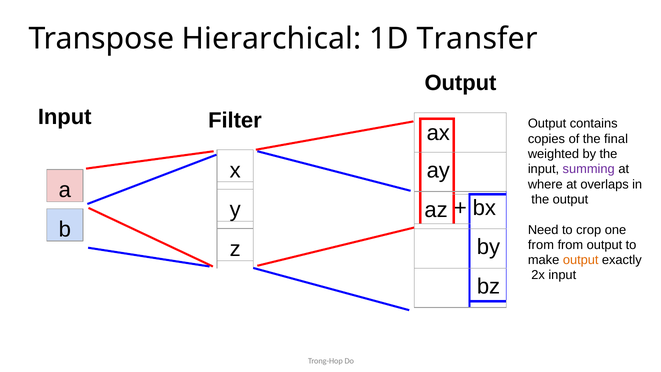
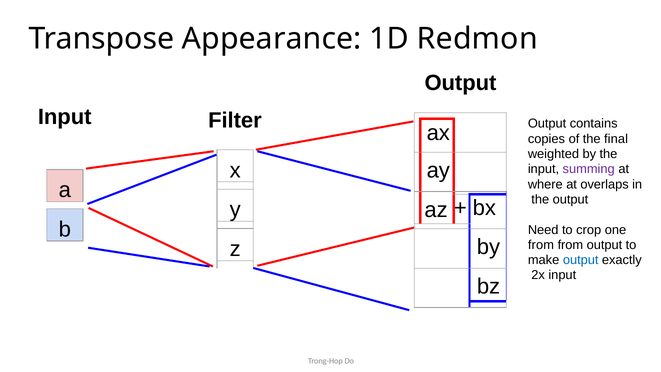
Hierarchical: Hierarchical -> Appearance (272, 39)
Transfer: Transfer -> Redmon (477, 39)
output colour: orange -> blue (581, 260)
